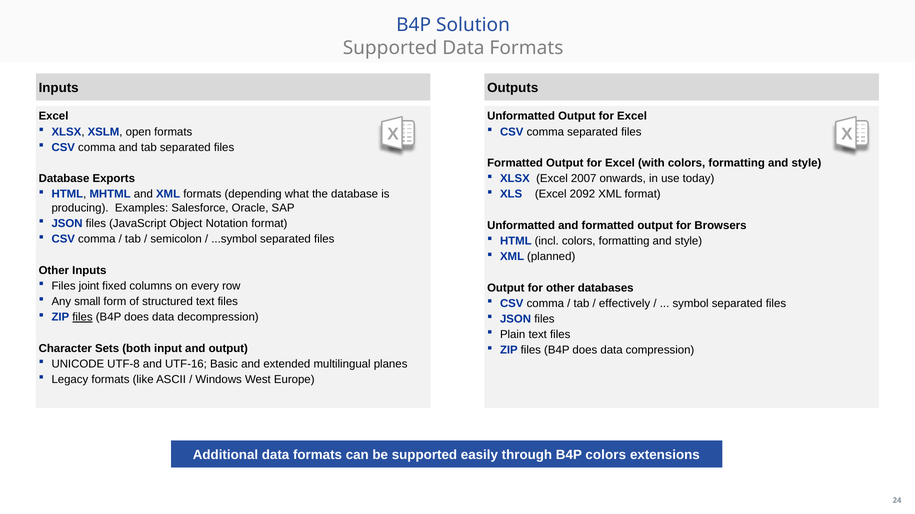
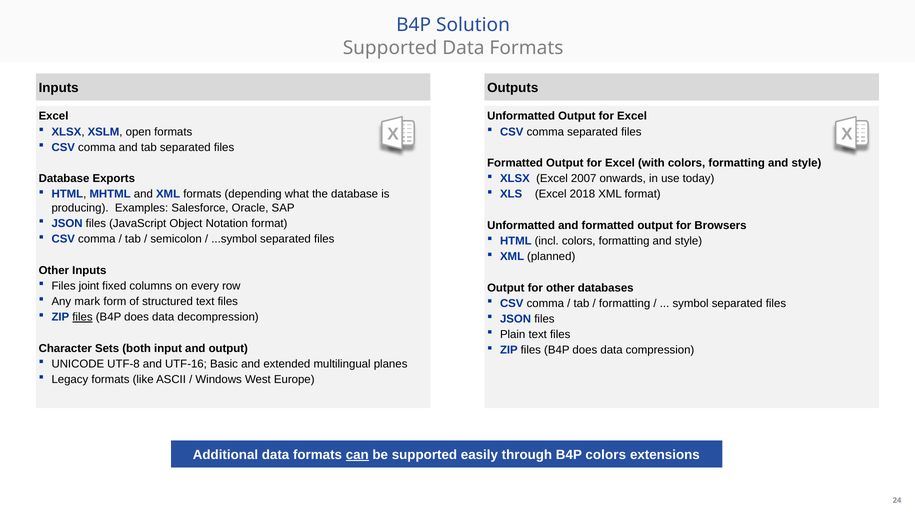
2092: 2092 -> 2018 (582, 194)
small: small -> mark (87, 302)
effectively: effectively -> formatting (625, 304)
can underline: none -> present (357, 455)
